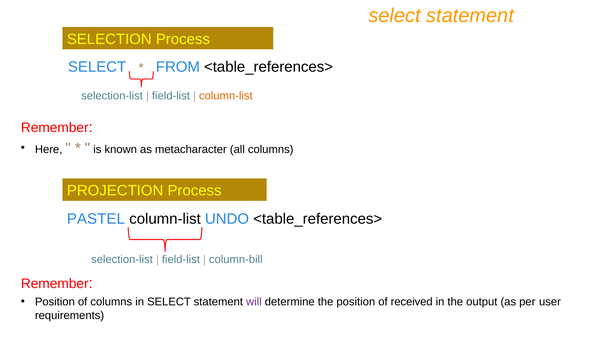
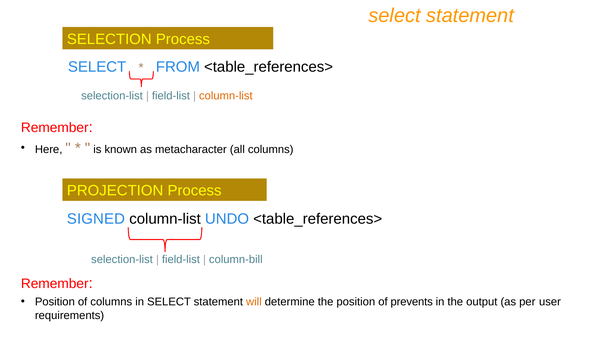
PASTEL: PASTEL -> SIGNED (96, 219)
will colour: purple -> orange (254, 302)
received: received -> prevents (412, 302)
